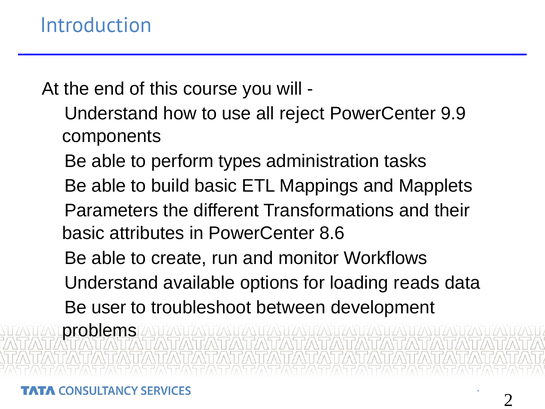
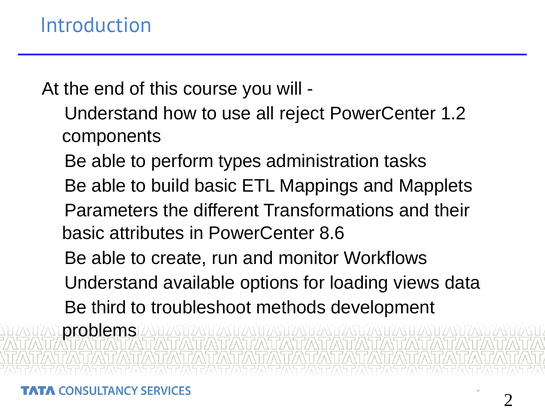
9.9: 9.9 -> 1.2 (453, 113)
reads: reads -> views (417, 283)
user: user -> third (109, 307)
between: between -> methods (291, 307)
